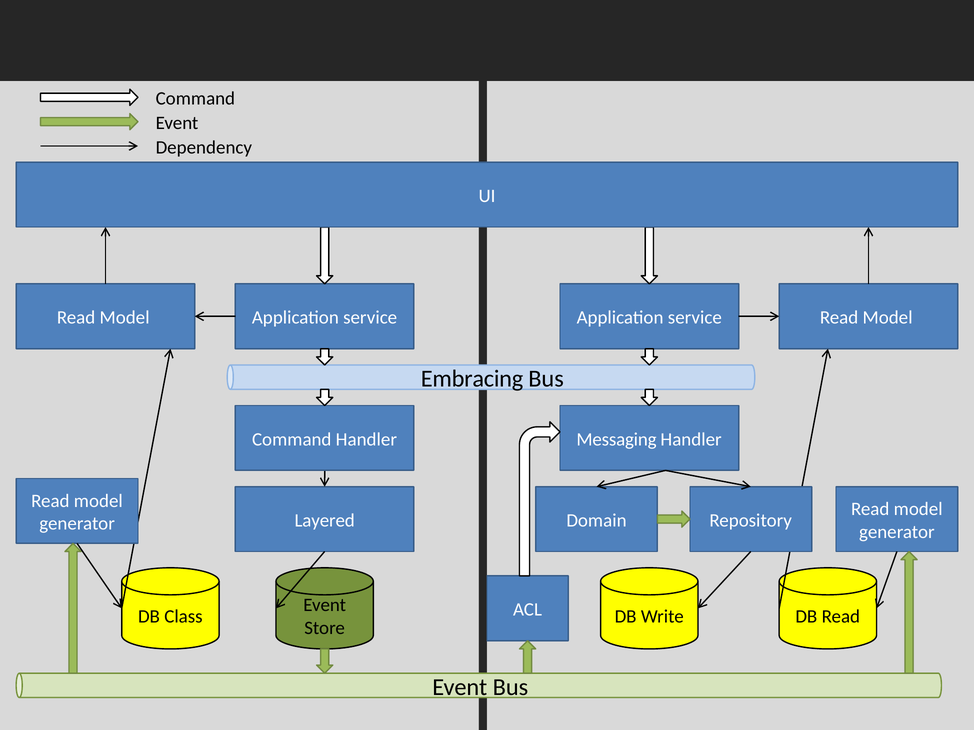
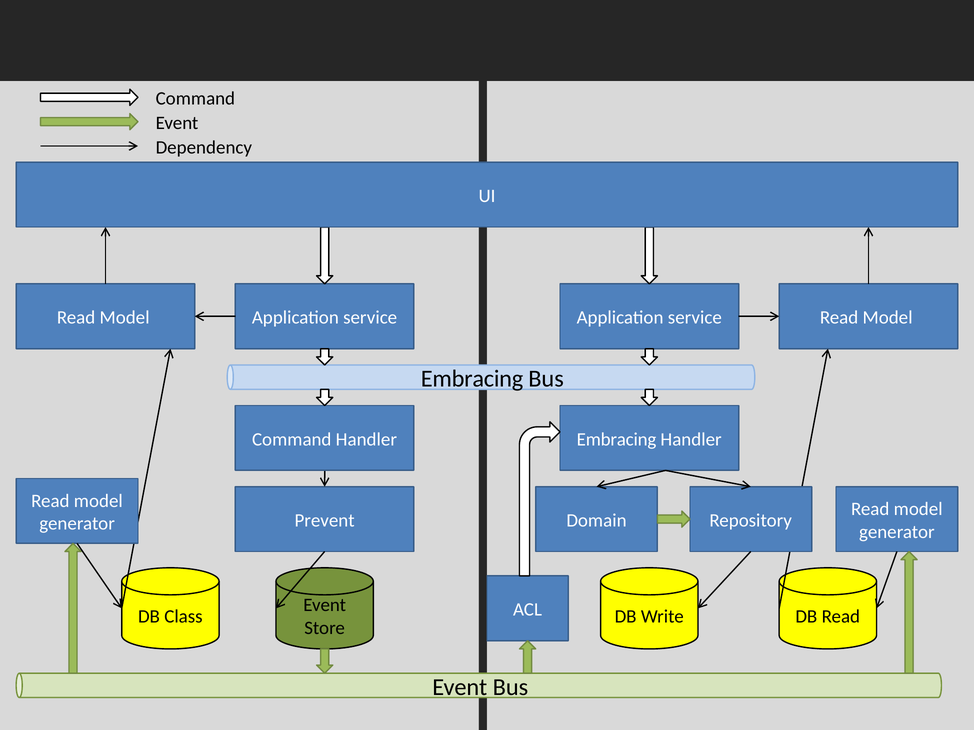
Messaging: Messaging -> Embracing (617, 440)
Layered: Layered -> Prevent (325, 521)
